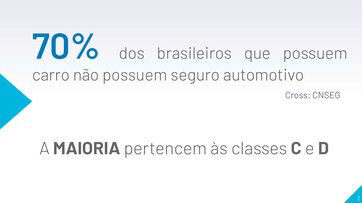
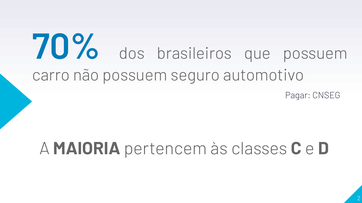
Cross: Cross -> Pagar (298, 96)
